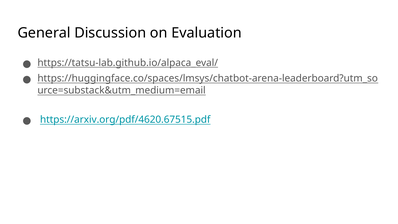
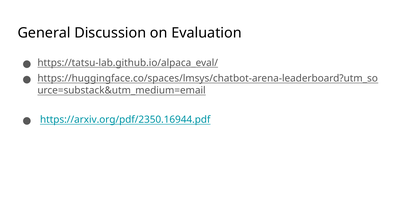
https://arxiv.org/pdf/4620.67515.pdf: https://arxiv.org/pdf/4620.67515.pdf -> https://arxiv.org/pdf/2350.16944.pdf (125, 120)
